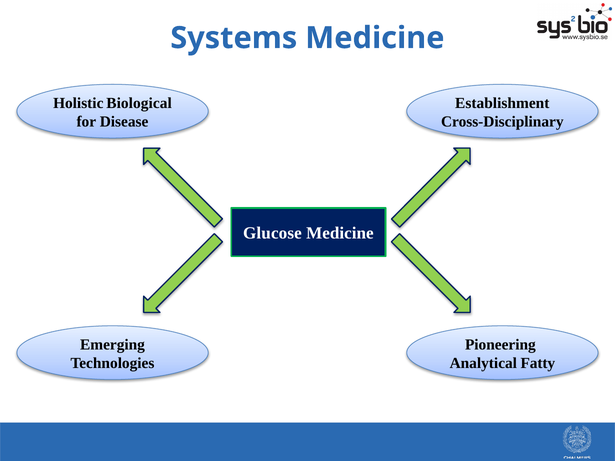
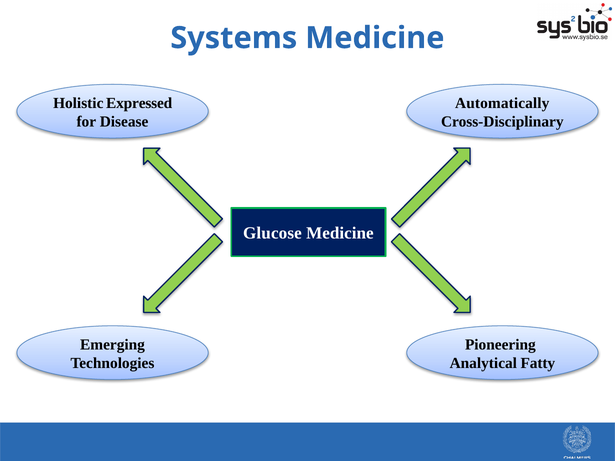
Biological: Biological -> Expressed (139, 103)
Establishment: Establishment -> Automatically (502, 103)
